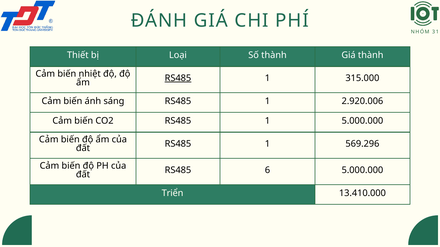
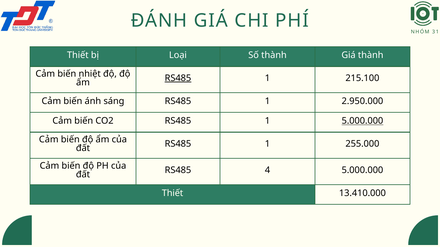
315.000: 315.000 -> 215.100 (362, 78)
2.920.006: 2.920.006 -> 2.950.000 (362, 101)
5.000.000 underline: none -> present (362, 121)
569.296: 569.296 -> 255.000 (362, 144)
6: 6 -> 4 (267, 170)
Triển: Triển -> Thiết (173, 193)
